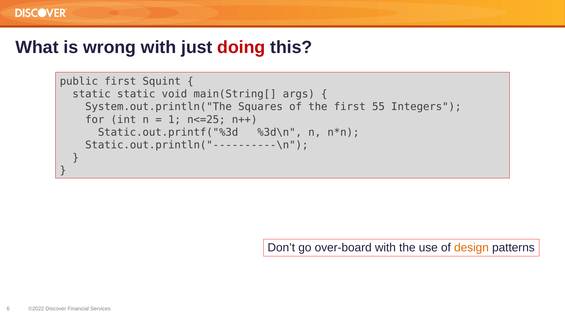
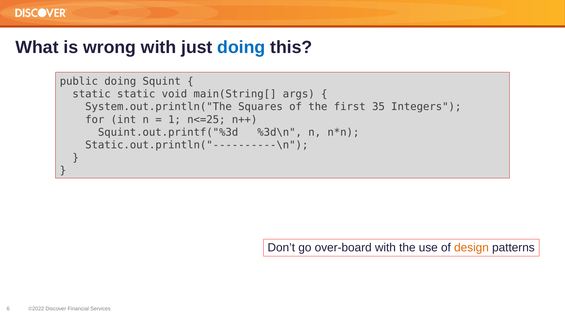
doing colour: red -> blue (241, 47)
public first: first -> doing (120, 81)
55: 55 -> 35 (378, 107)
Static.out.printf("%3d: Static.out.printf("%3d -> Squint.out.printf("%3d (168, 132)
